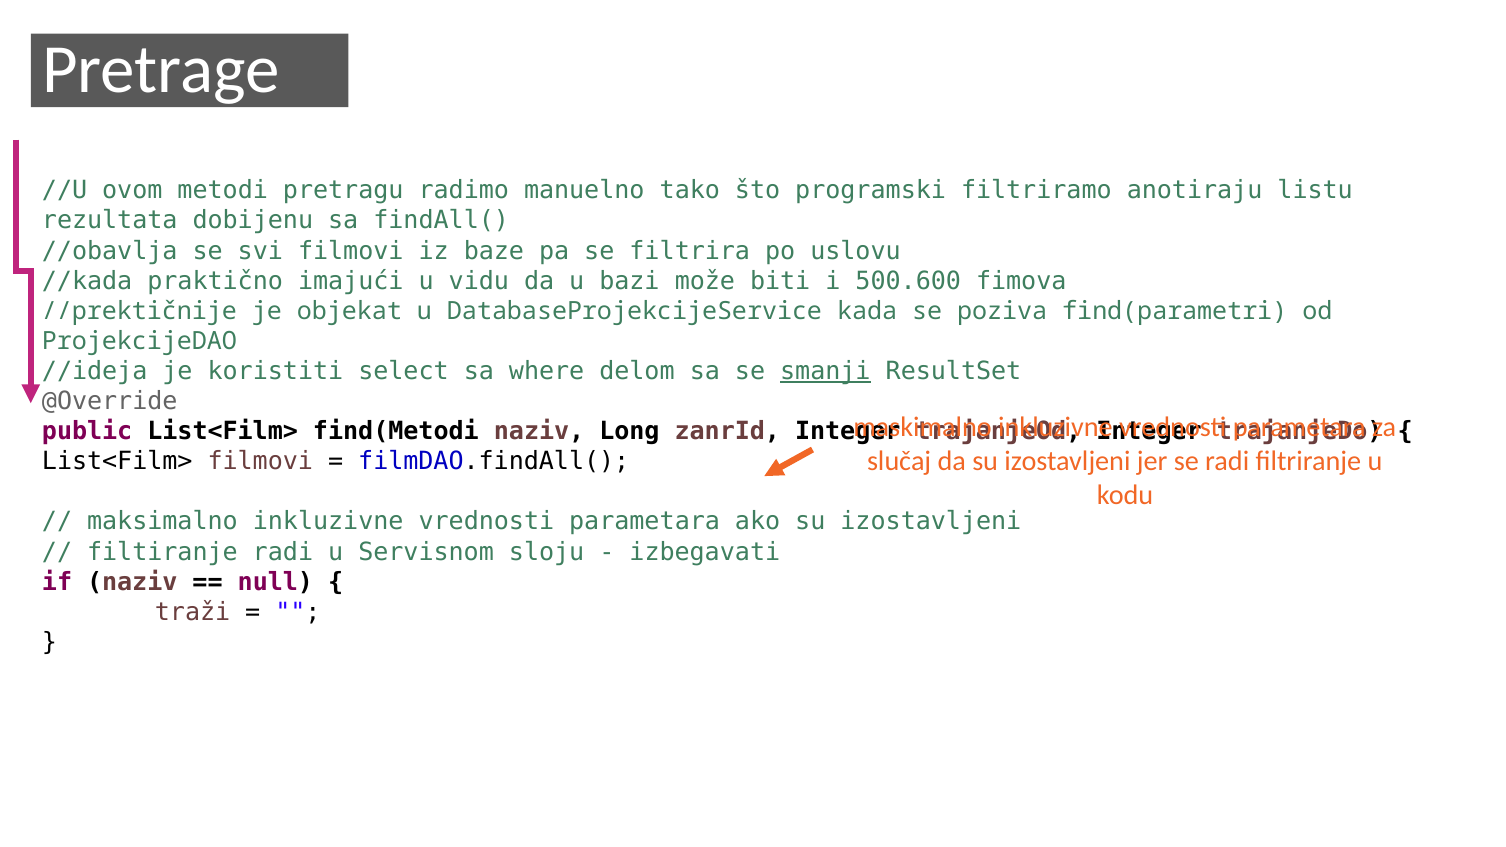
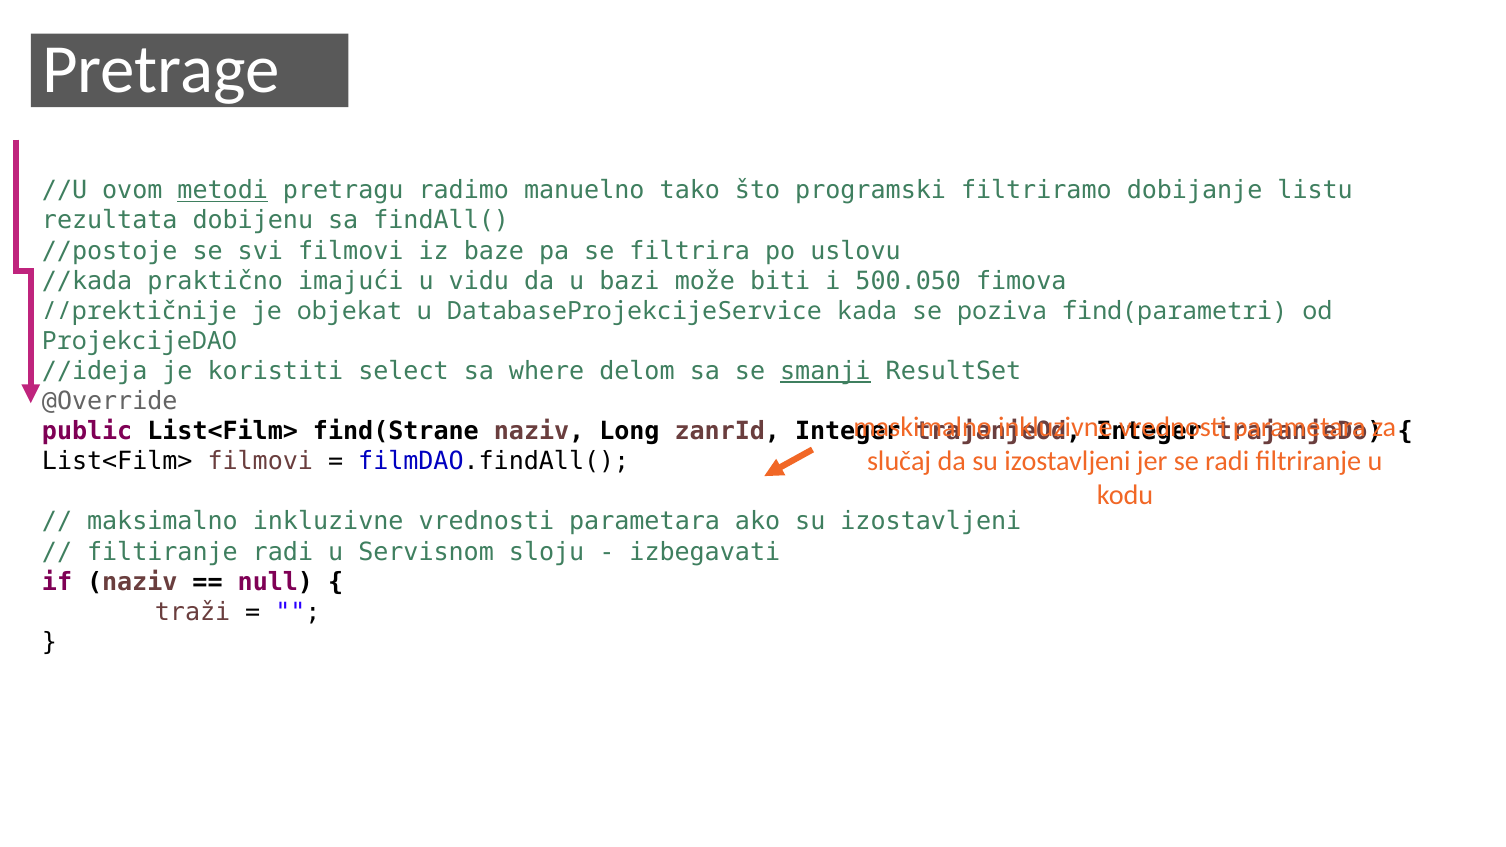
metodi underline: none -> present (223, 191)
anotiraju: anotiraju -> dobijanje (1195, 191)
//obavlja: //obavlja -> //postoje (110, 251)
500.600: 500.600 -> 500.050 (908, 281)
find(Metodi: find(Metodi -> find(Strane (396, 431)
